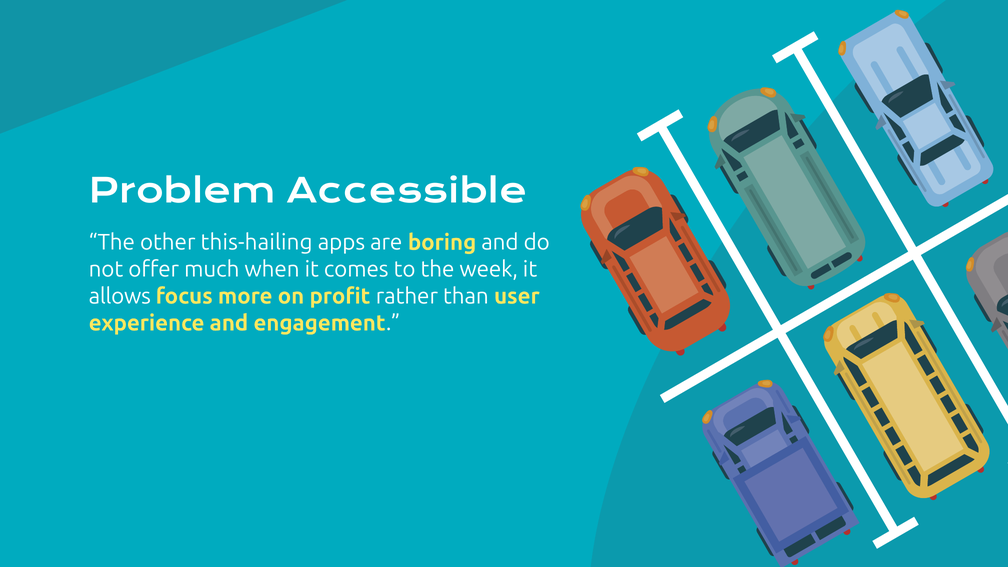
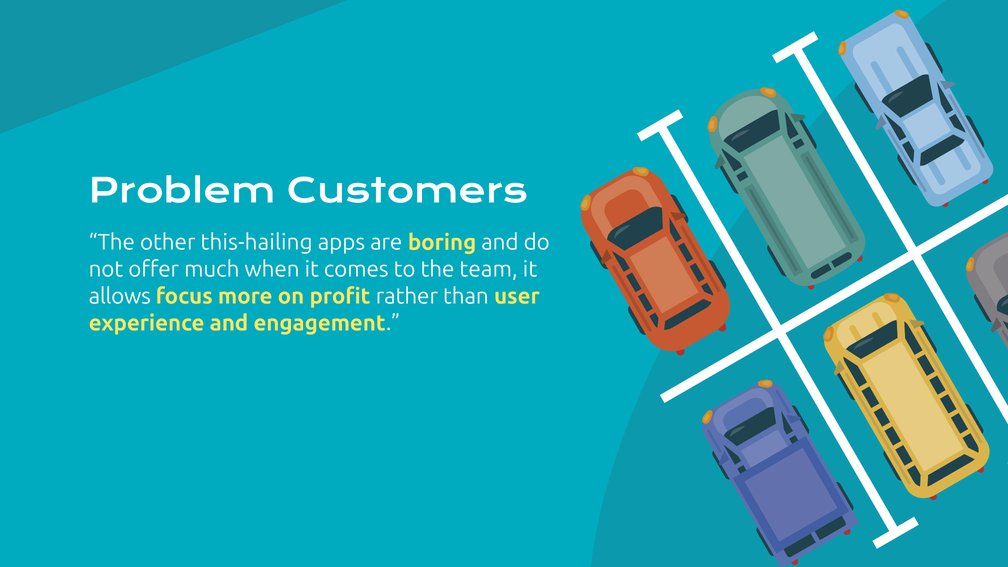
Accessible: Accessible -> Customers (407, 192)
week: week -> team (489, 269)
